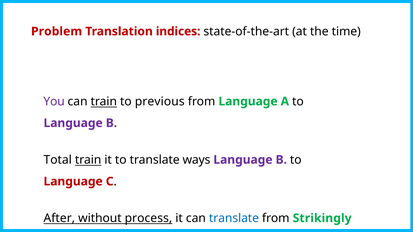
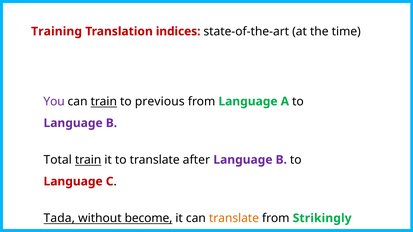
Problem: Problem -> Training (57, 31)
ways: ways -> after (196, 160)
After: After -> Tada (59, 218)
process: process -> become (149, 218)
translate colour: blue -> orange (234, 218)
